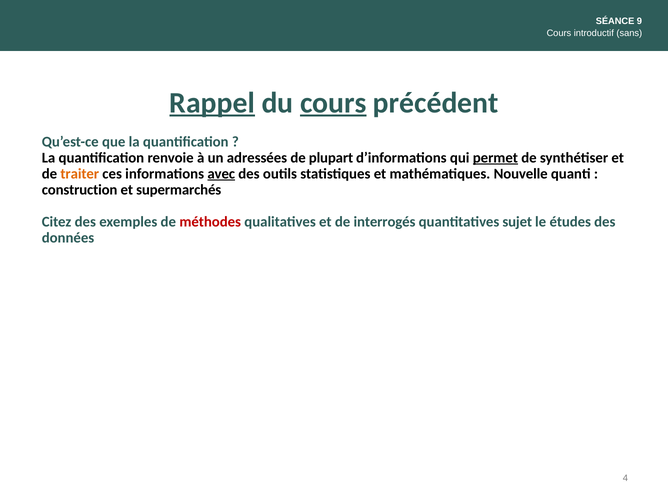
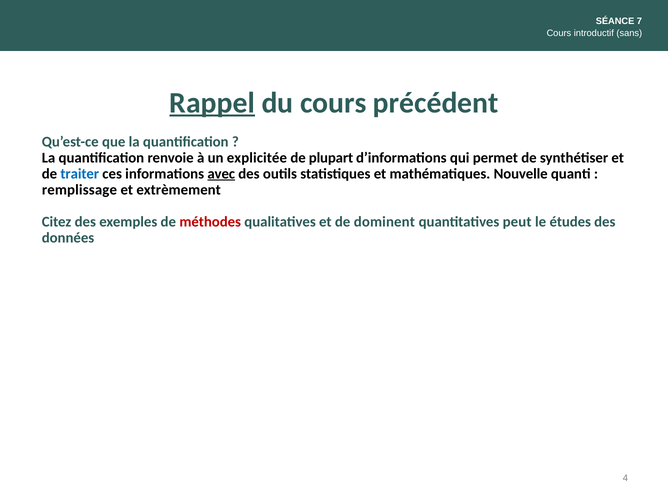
9: 9 -> 7 (639, 21)
cours underline: present -> none (333, 103)
adressées: adressées -> explicitée (257, 158)
permet underline: present -> none (495, 158)
traiter colour: orange -> blue (80, 174)
construction: construction -> remplissage (79, 190)
supermarchés: supermarchés -> extrèmement (179, 190)
interrogés: interrogés -> dominent (384, 222)
sujet: sujet -> peut (517, 222)
